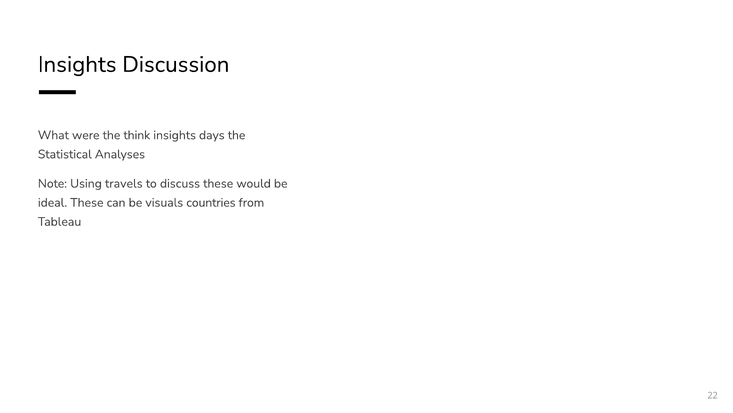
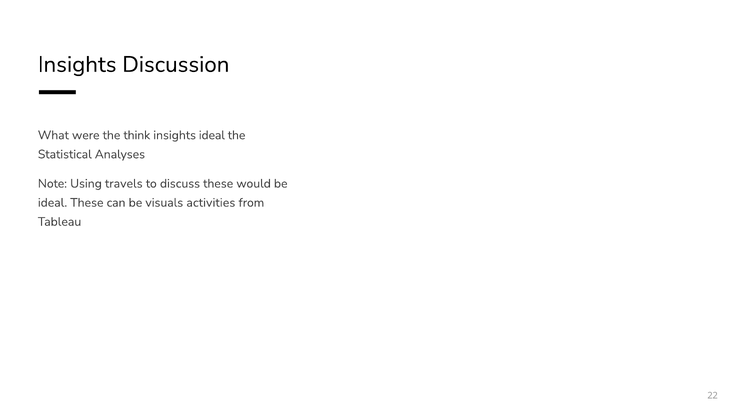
insights days: days -> ideal (212, 135)
countries: countries -> activities (211, 202)
